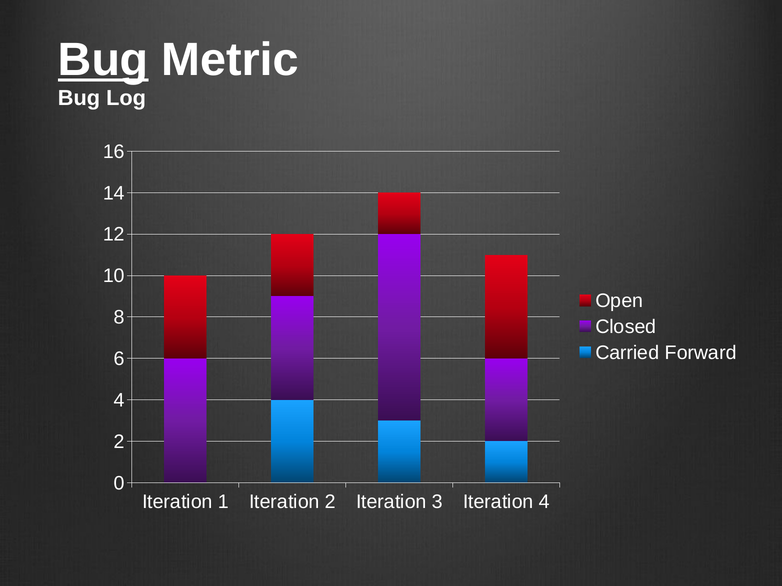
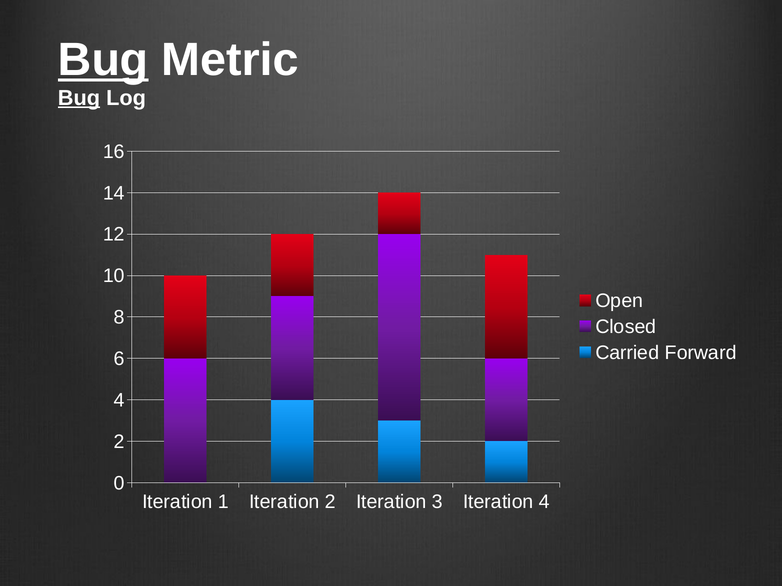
Bug underline: none -> present (79, 98)
